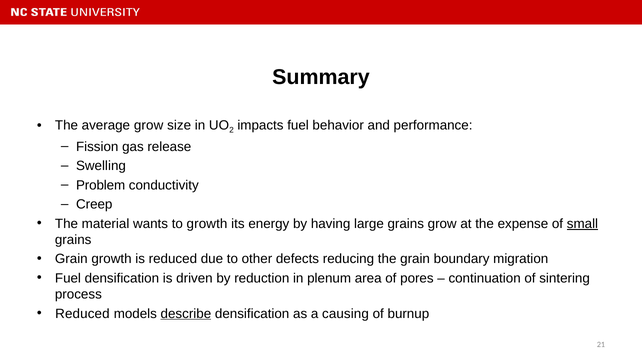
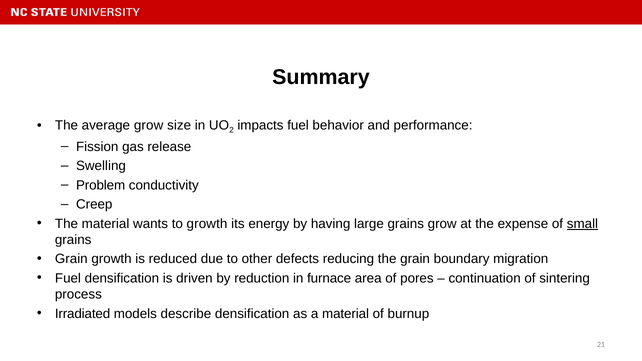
plenum: plenum -> furnace (329, 278)
Reduced: Reduced -> Irradiated (83, 314)
describe underline: present -> none (186, 314)
a causing: causing -> material (346, 314)
